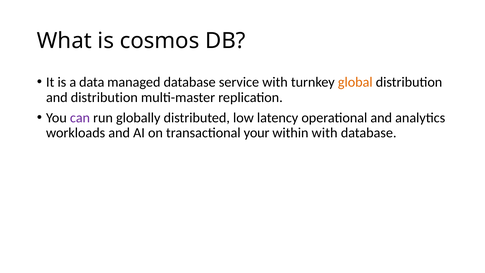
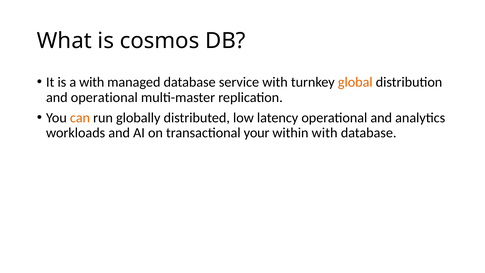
a data: data -> with (92, 82)
and distribution: distribution -> operational (104, 97)
can colour: purple -> orange (80, 118)
